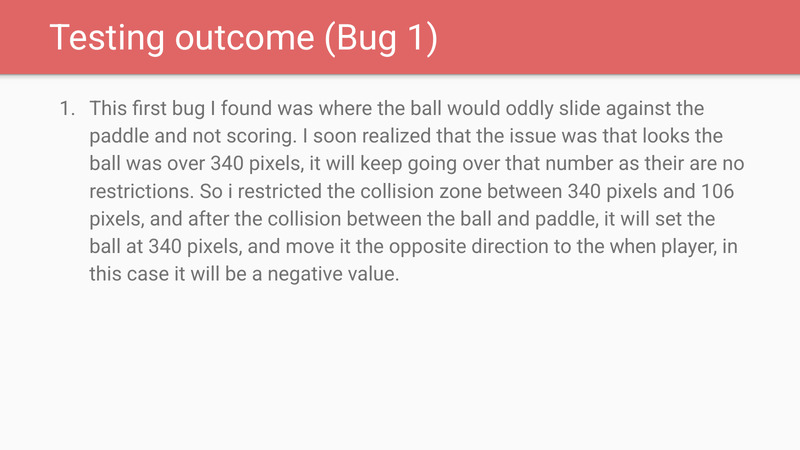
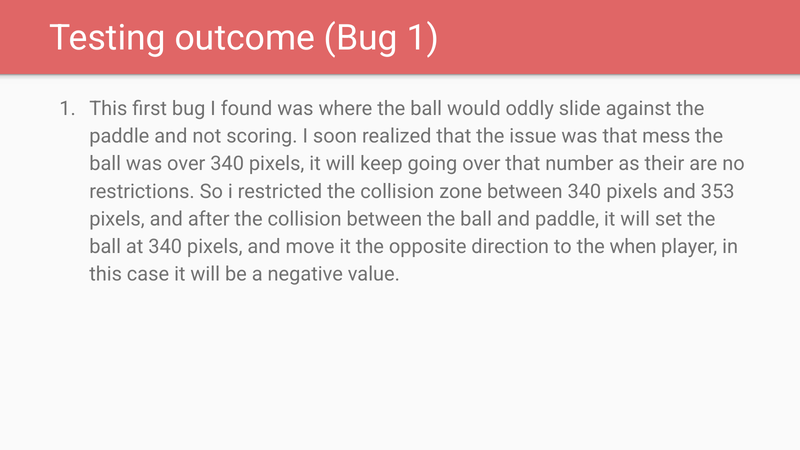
looks: looks -> mess (666, 136)
106: 106 -> 353 (718, 191)
